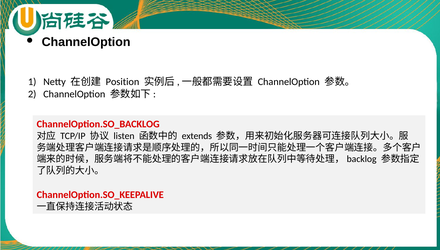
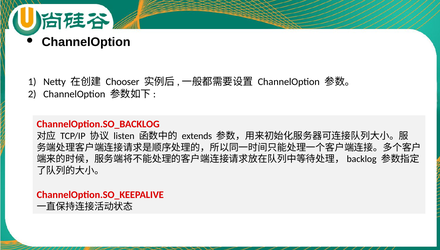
Position: Position -> Chooser (123, 82)
